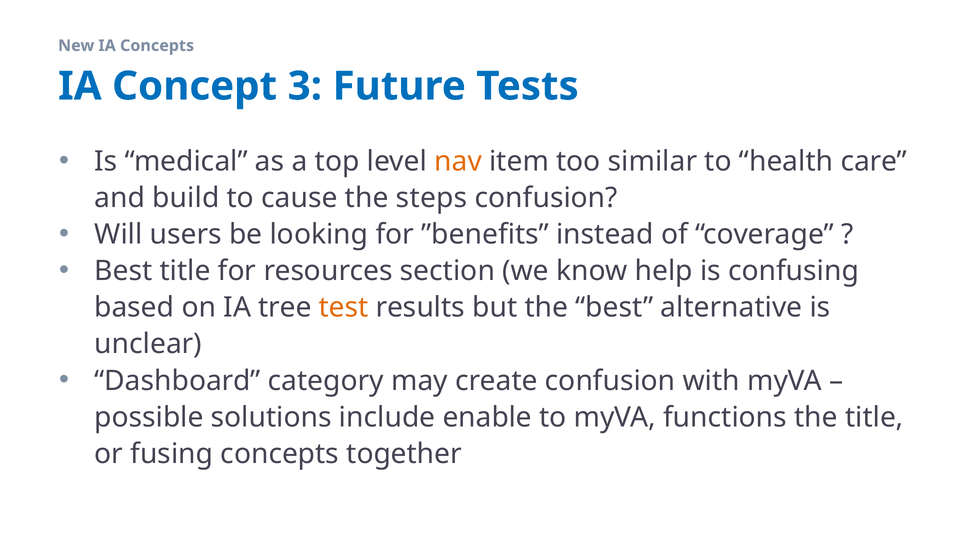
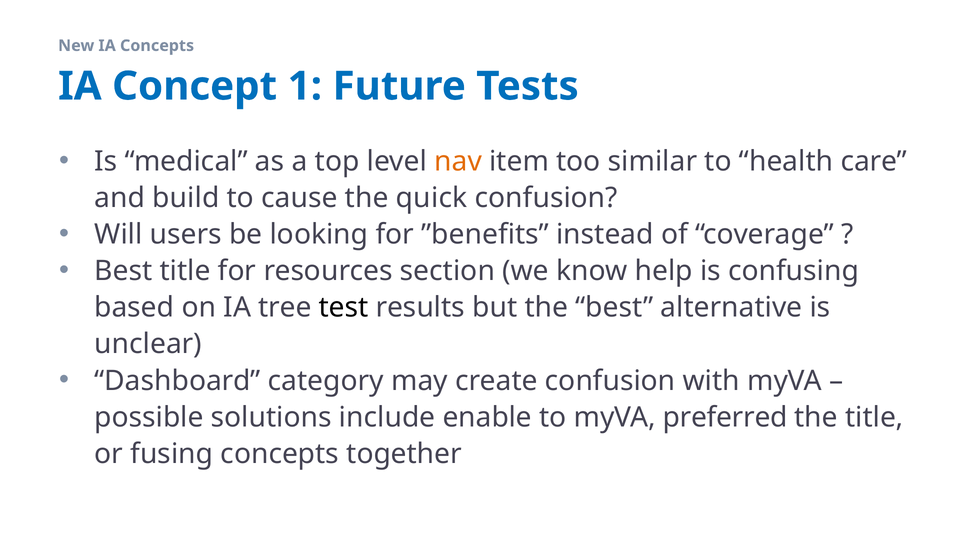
3: 3 -> 1 (305, 86)
steps: steps -> quick (432, 198)
test colour: orange -> black (344, 308)
functions: functions -> preferred (725, 418)
